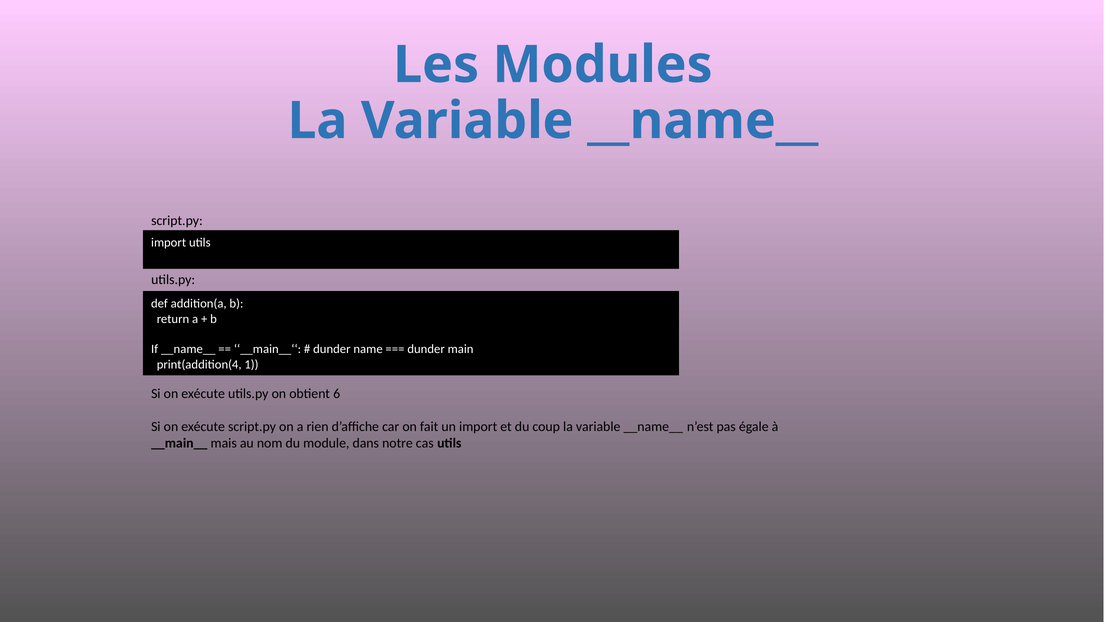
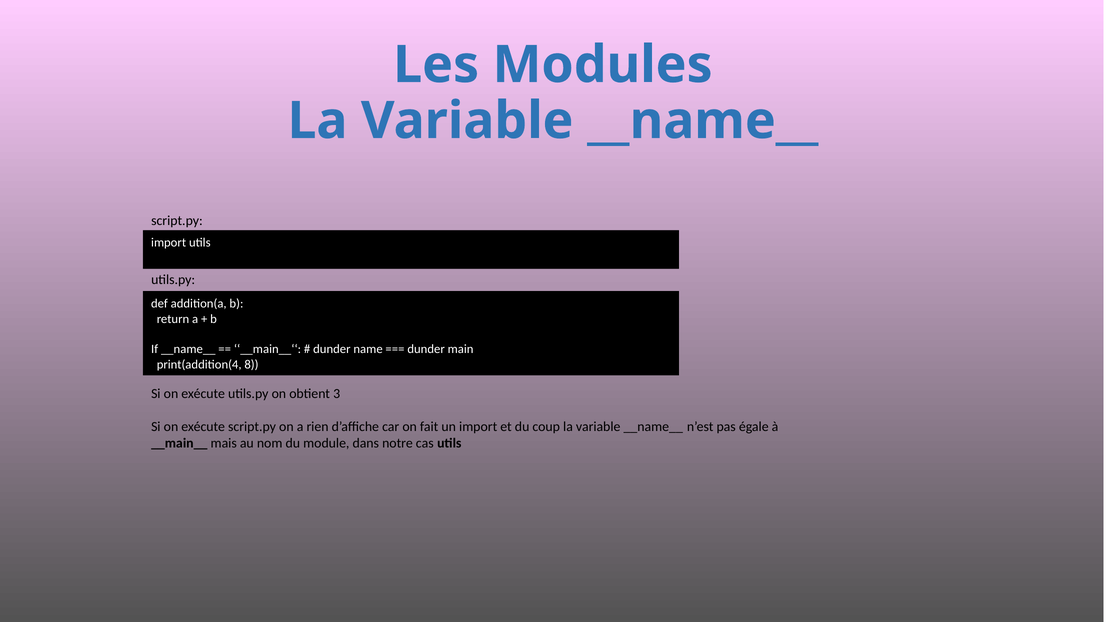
1: 1 -> 8 (251, 365)
6: 6 -> 3 (337, 394)
